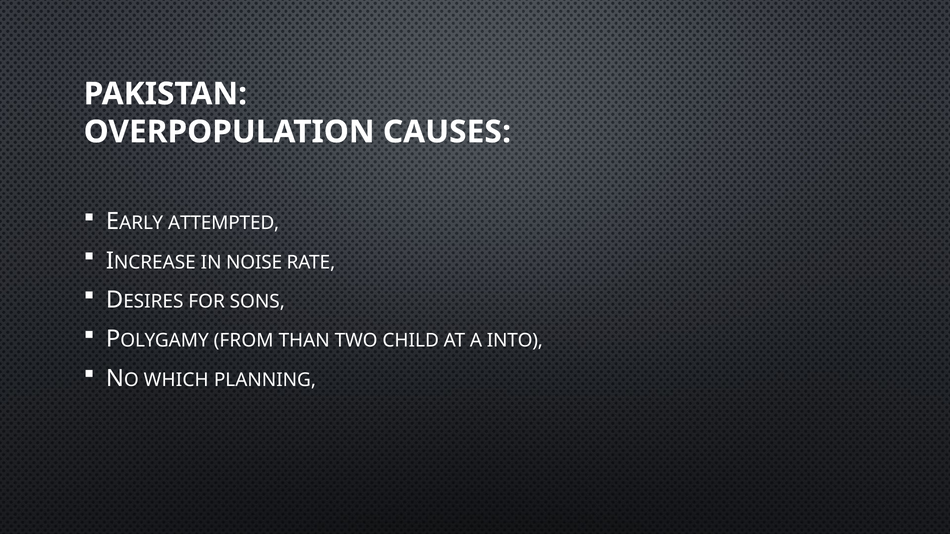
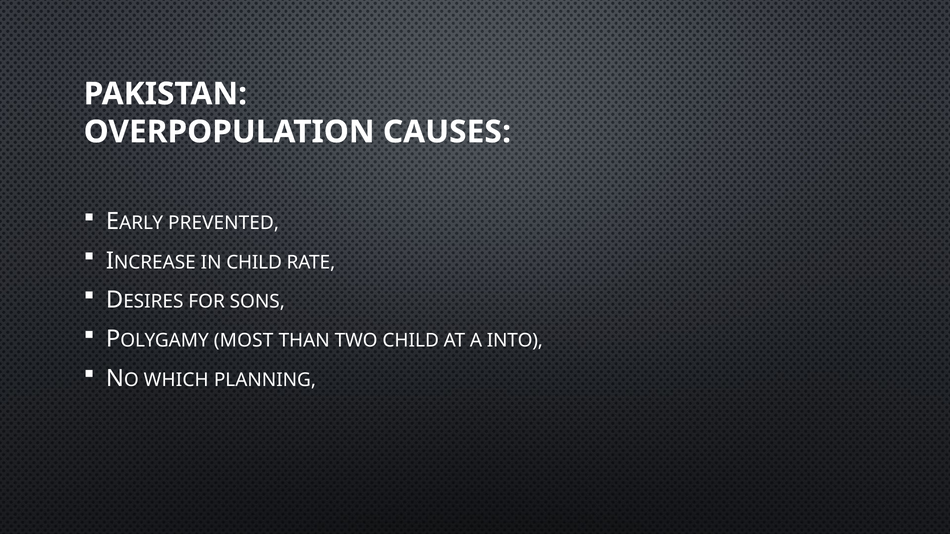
ATTEMPTED: ATTEMPTED -> PREVENTED (224, 223)
IN NOISE: NOISE -> CHILD (254, 263)
FROM: FROM -> MOST (244, 341)
